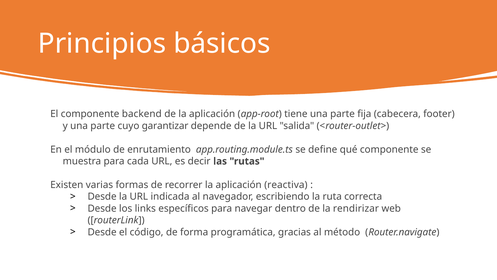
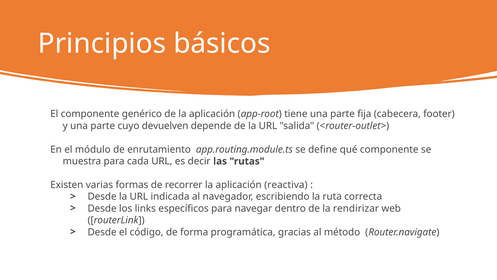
backend: backend -> genérico (142, 114)
garantizar: garantizar -> devuelven (165, 126)
